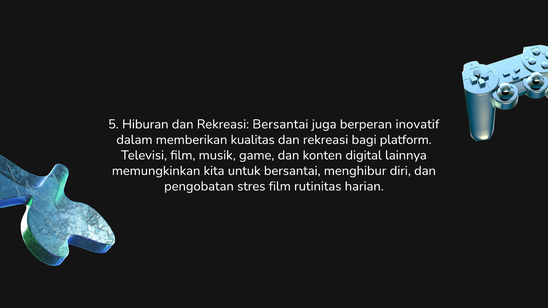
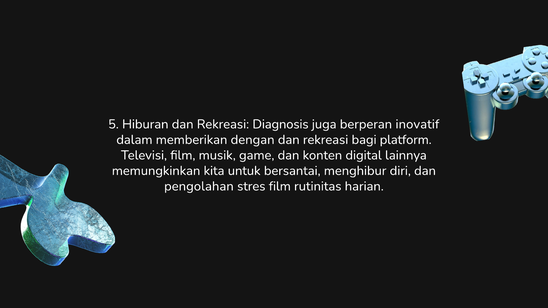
Rekreasi Bersantai: Bersantai -> Diagnosis (280, 124)
kualitas: kualitas -> dengan (253, 140)
pengobatan: pengobatan -> pengolahan (199, 186)
